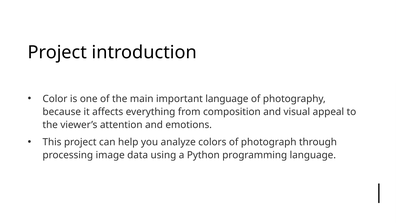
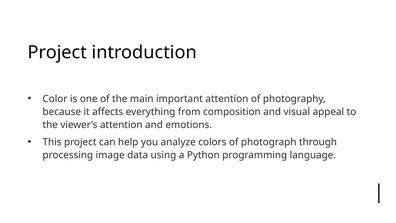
important language: language -> attention (227, 99)
